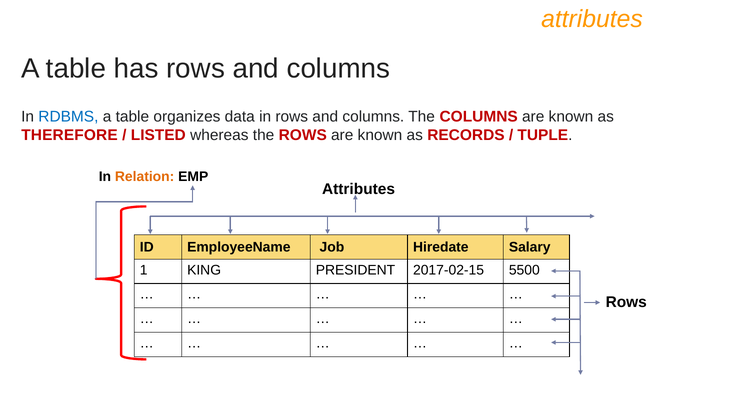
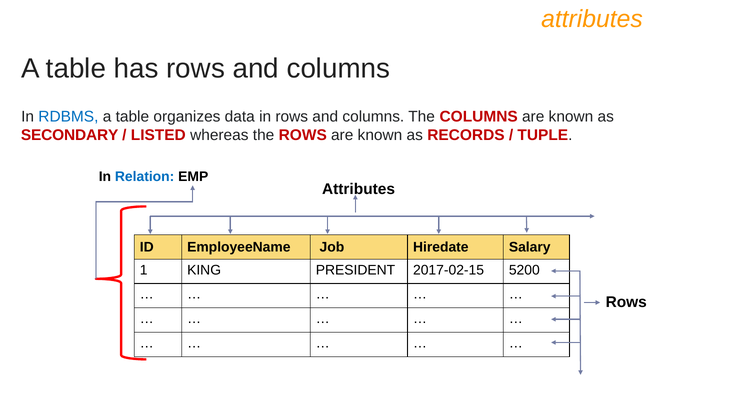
THEREFORE: THEREFORE -> SECONDARY (70, 135)
Relation colour: orange -> blue (145, 177)
5500: 5500 -> 5200 (524, 270)
